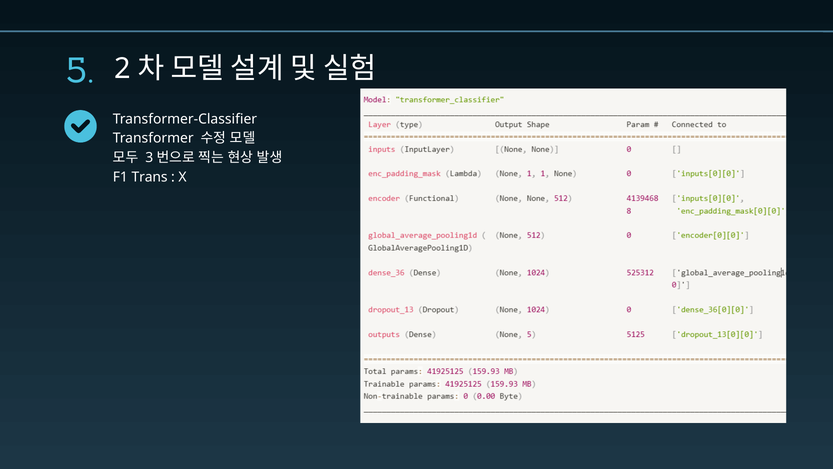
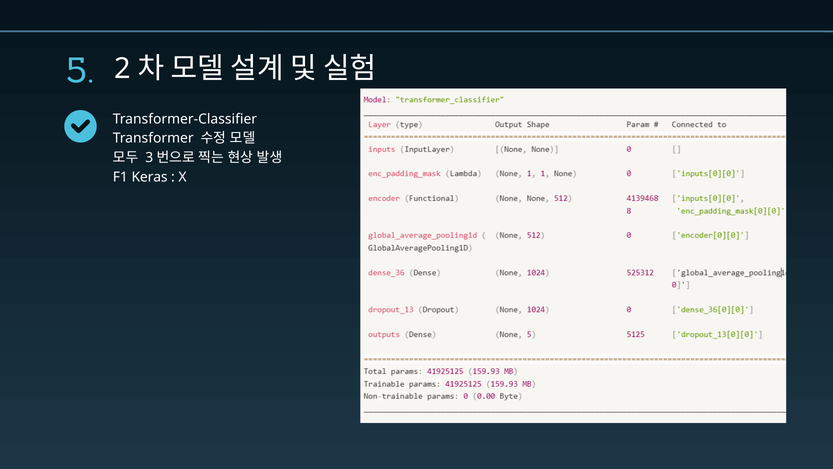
Trans: Trans -> Keras (150, 177)
